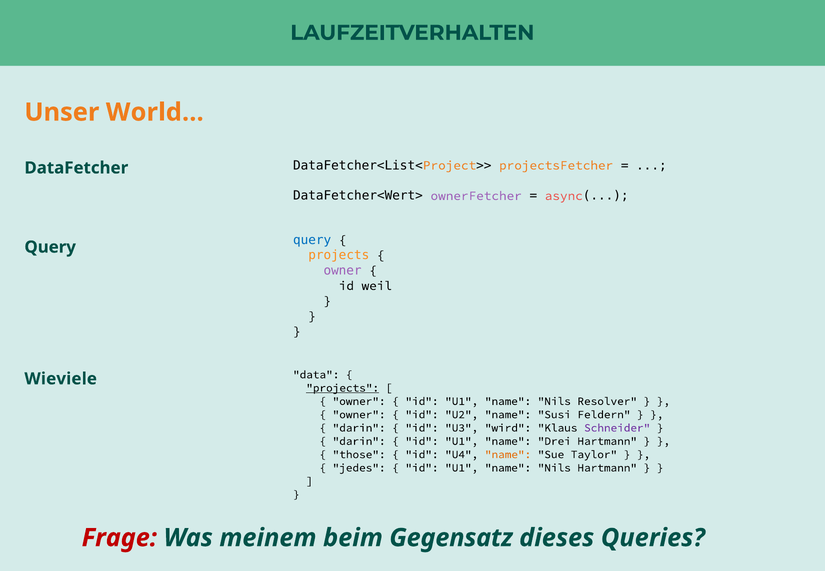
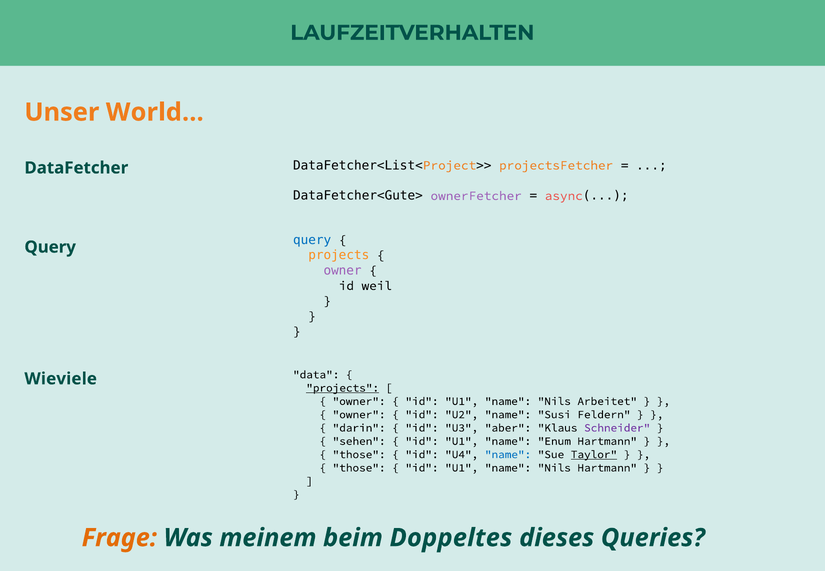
DataFetcher<Wert>: DataFetcher<Wert> -> DataFetcher<Gute> (358, 196)
Resolver: Resolver -> Arbeitet (607, 401)
wird: wird -> aber (508, 428)
darin: darin -> sehen (359, 441)
Drei: Drei -> Enum (554, 441)
name colour: orange -> blue (508, 455)
Taylor underline: none -> present (594, 455)
jedes: jedes -> those (359, 468)
Frage colour: red -> orange (119, 538)
Gegensatz: Gegensatz -> Doppeltes (451, 538)
